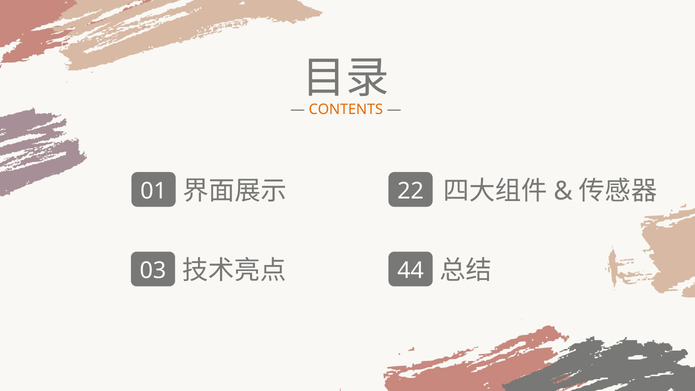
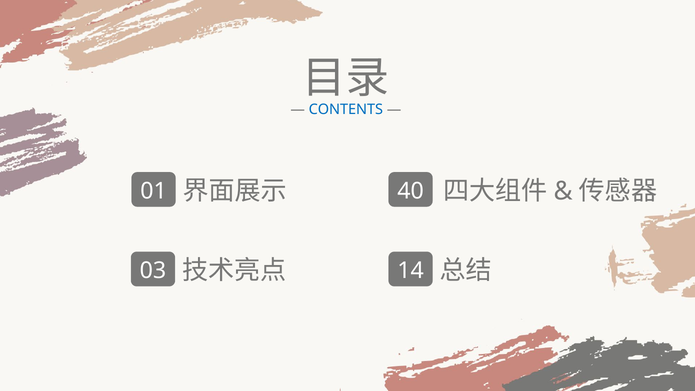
CONTENTS colour: orange -> blue (346, 109)
22: 22 -> 40 (411, 191)
44: 44 -> 14 (411, 271)
